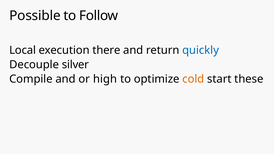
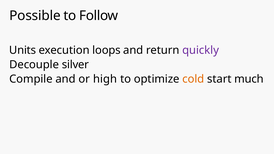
Local: Local -> Units (23, 50)
there: there -> loops (106, 50)
quickly colour: blue -> purple (201, 50)
these: these -> much (249, 79)
